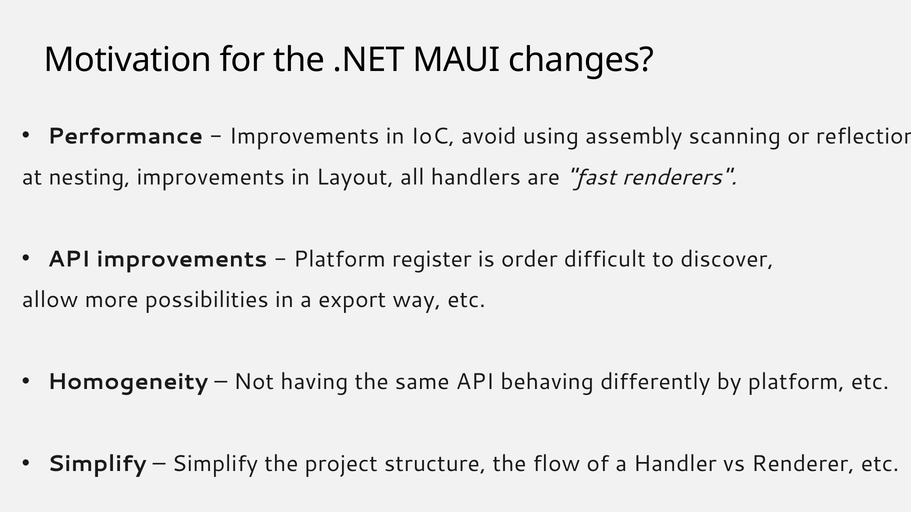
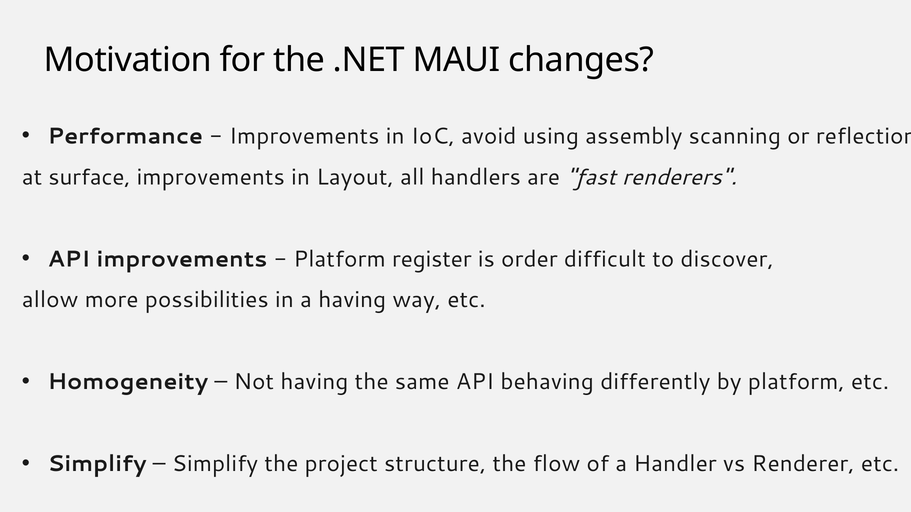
nesting: nesting -> surface (90, 177)
a export: export -> having (352, 300)
